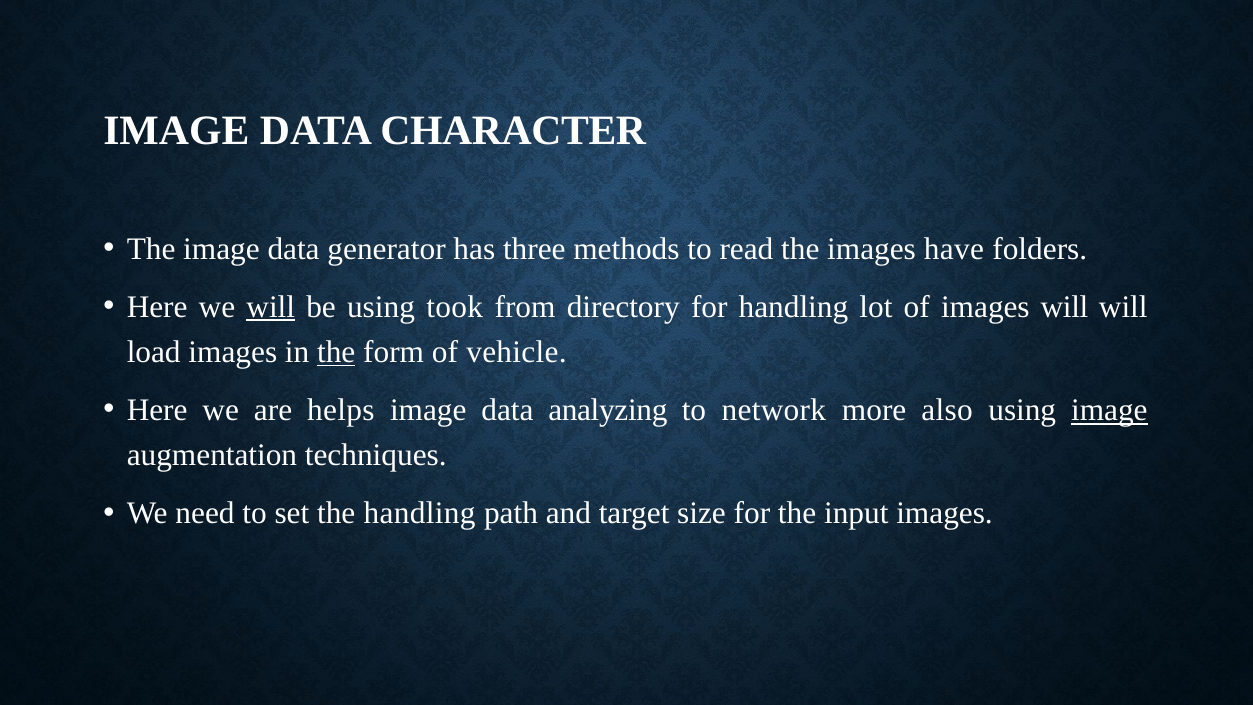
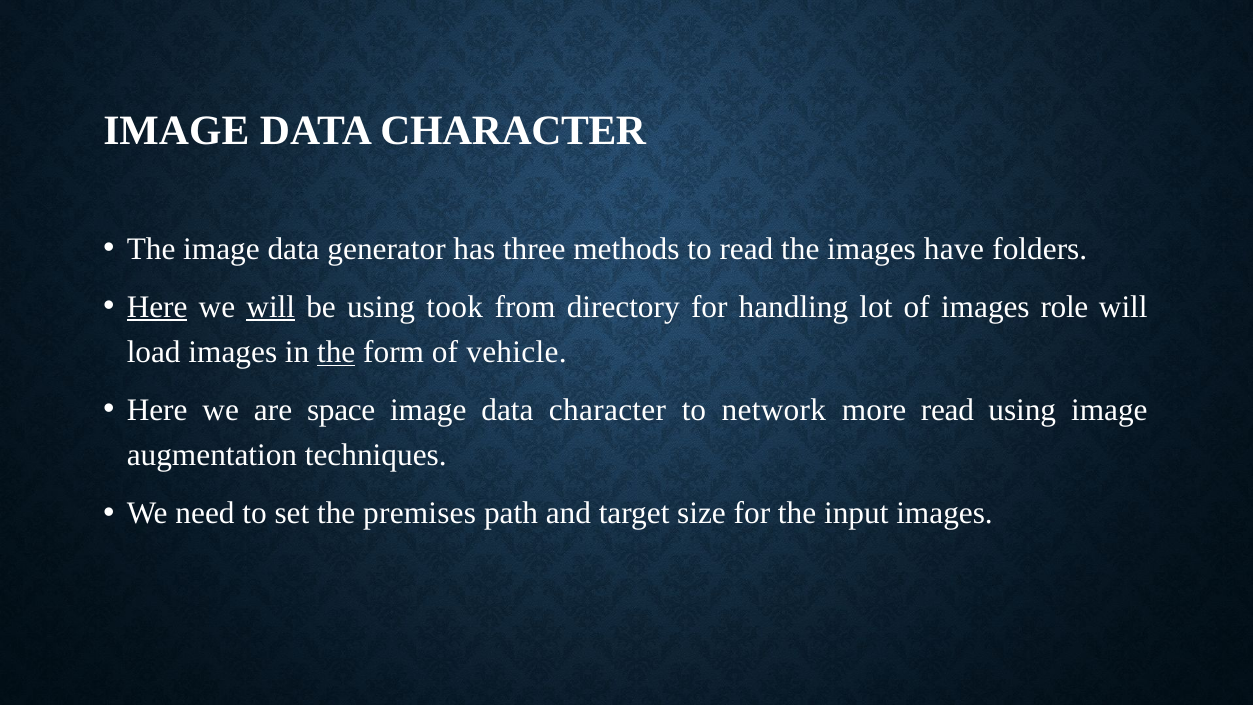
Here underline: none -> present (157, 307)
images will: will -> role (1064, 307)
helps: helps -> space (341, 410)
analyzing: analyzing -> character (608, 410)
more also: also -> read (947, 410)
image underline: present -> none (1109, 410)
the handling: handling -> premises (420, 513)
